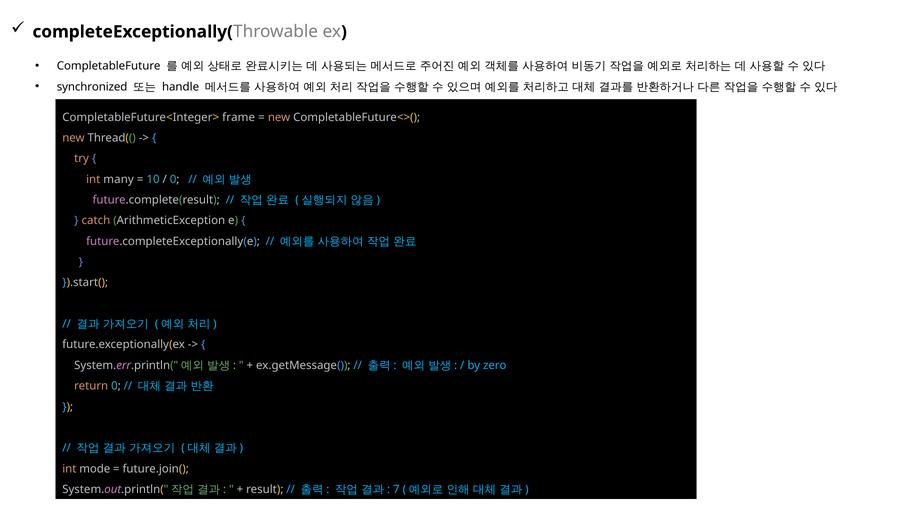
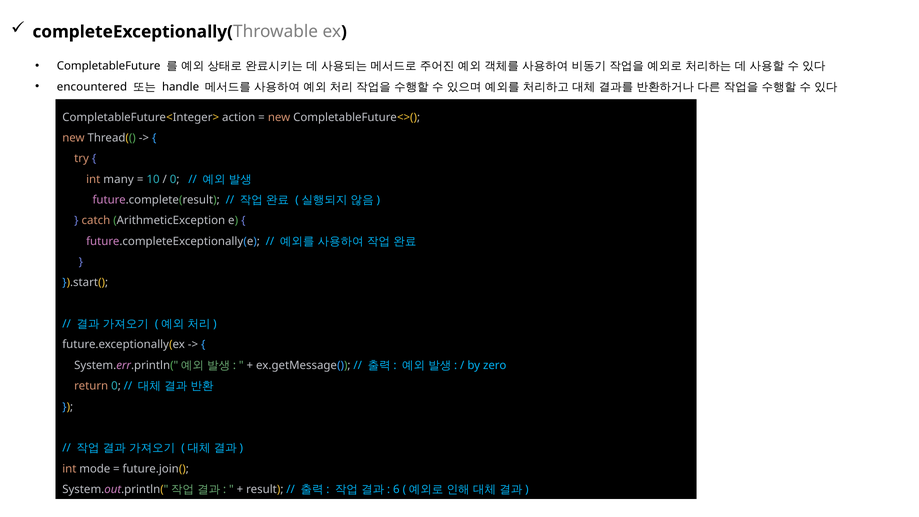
synchronized: synchronized -> encountered (92, 87)
frame: frame -> action (239, 117)
7: 7 -> 6 (396, 489)
